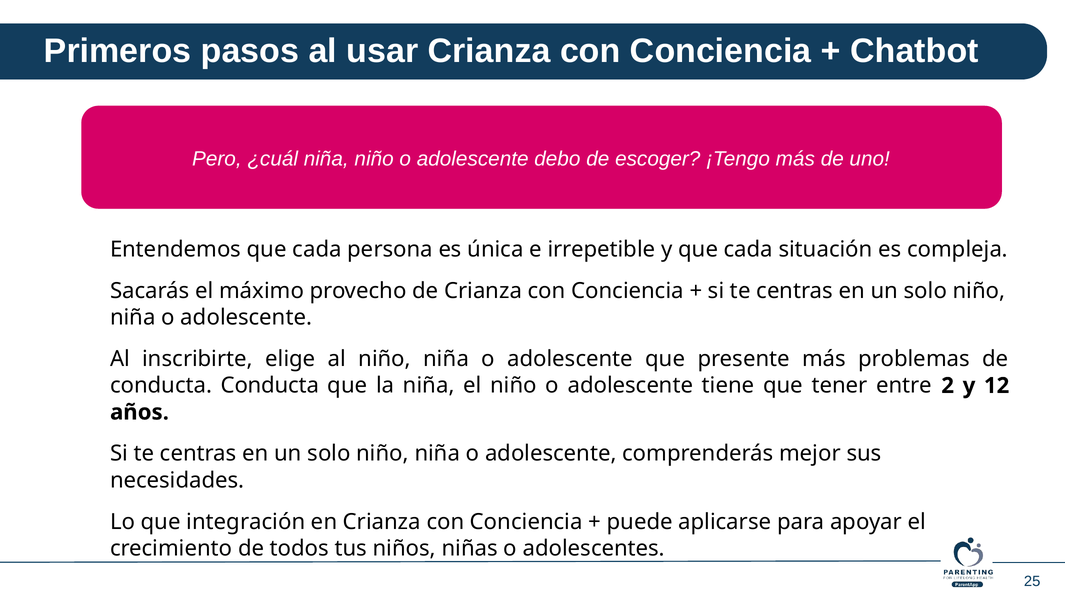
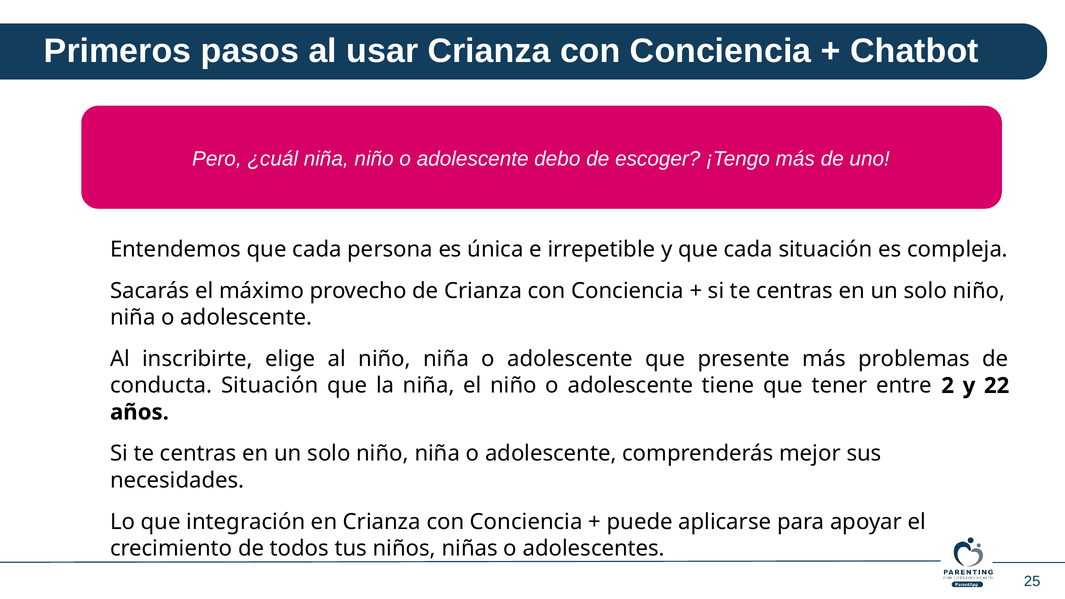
conducta Conducta: Conducta -> Situación (270, 386)
12: 12 -> 22 (997, 386)
